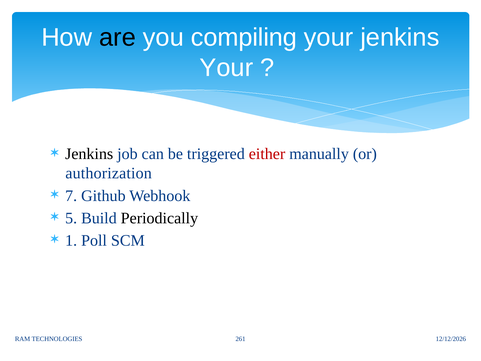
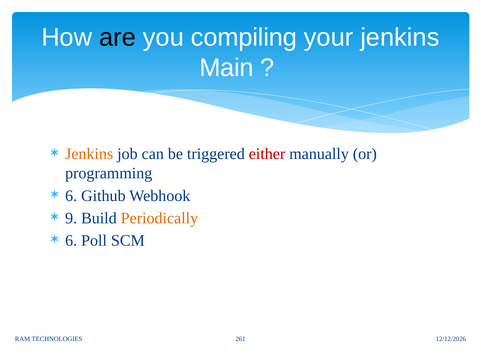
Your: Your -> Main (226, 68)
Jenkins colour: black -> orange (89, 154)
authorization: authorization -> programming (109, 173)
7: 7 -> 6 (71, 196)
5: 5 -> 9 (71, 218)
Periodically colour: black -> orange (159, 218)
1: 1 -> 6 (71, 240)
